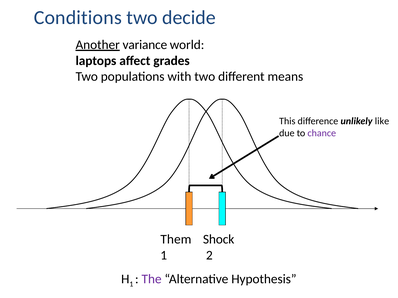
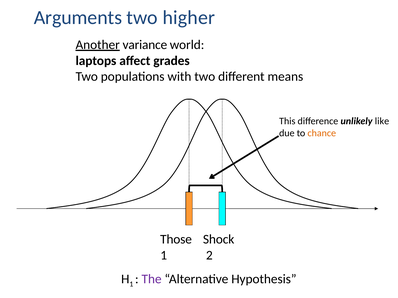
Conditions: Conditions -> Arguments (78, 18)
decide: decide -> higher (189, 18)
chance colour: purple -> orange (322, 133)
Them: Them -> Those (176, 240)
